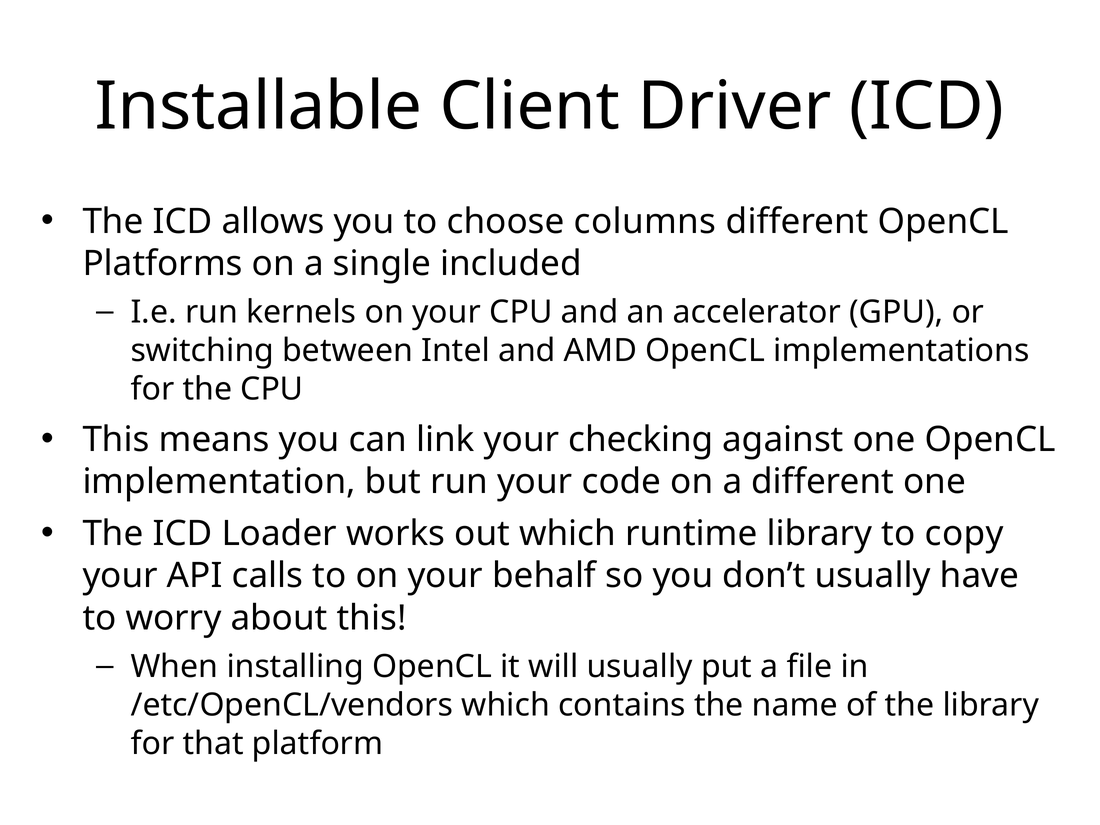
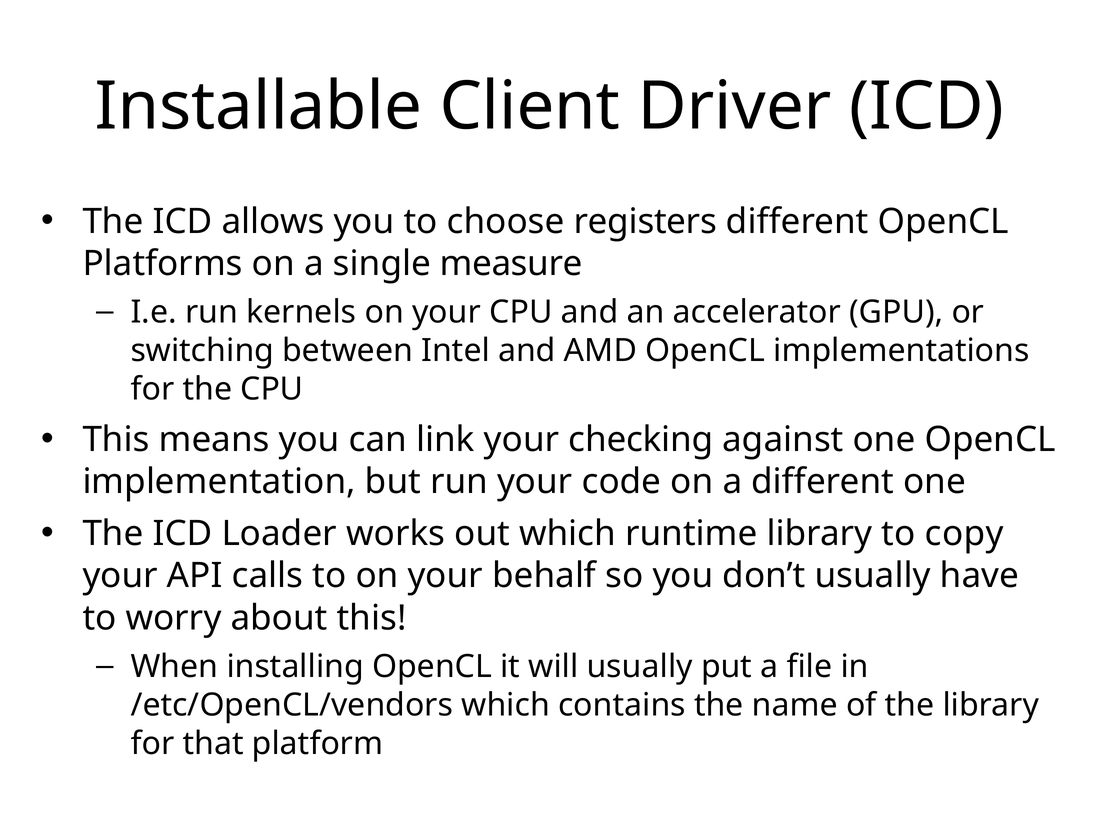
columns: columns -> registers (645, 222)
included: included -> measure (511, 264)
